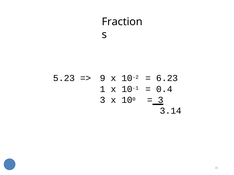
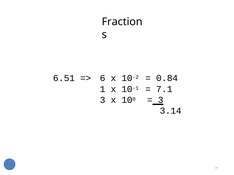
5.23: 5.23 -> 6.51 (64, 78)
9: 9 -> 6 (103, 78)
6.23: 6.23 -> 0.84 (167, 78)
0.4: 0.4 -> 7.1 (164, 89)
